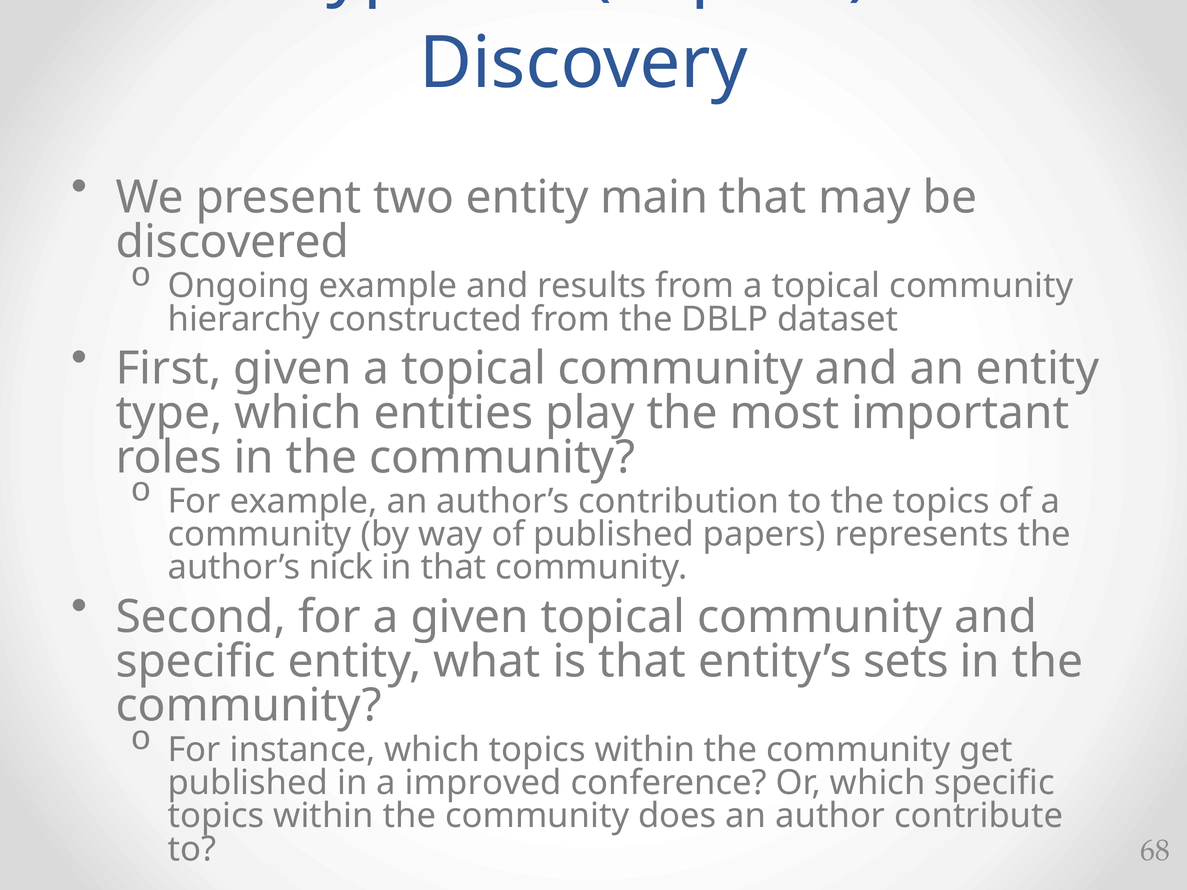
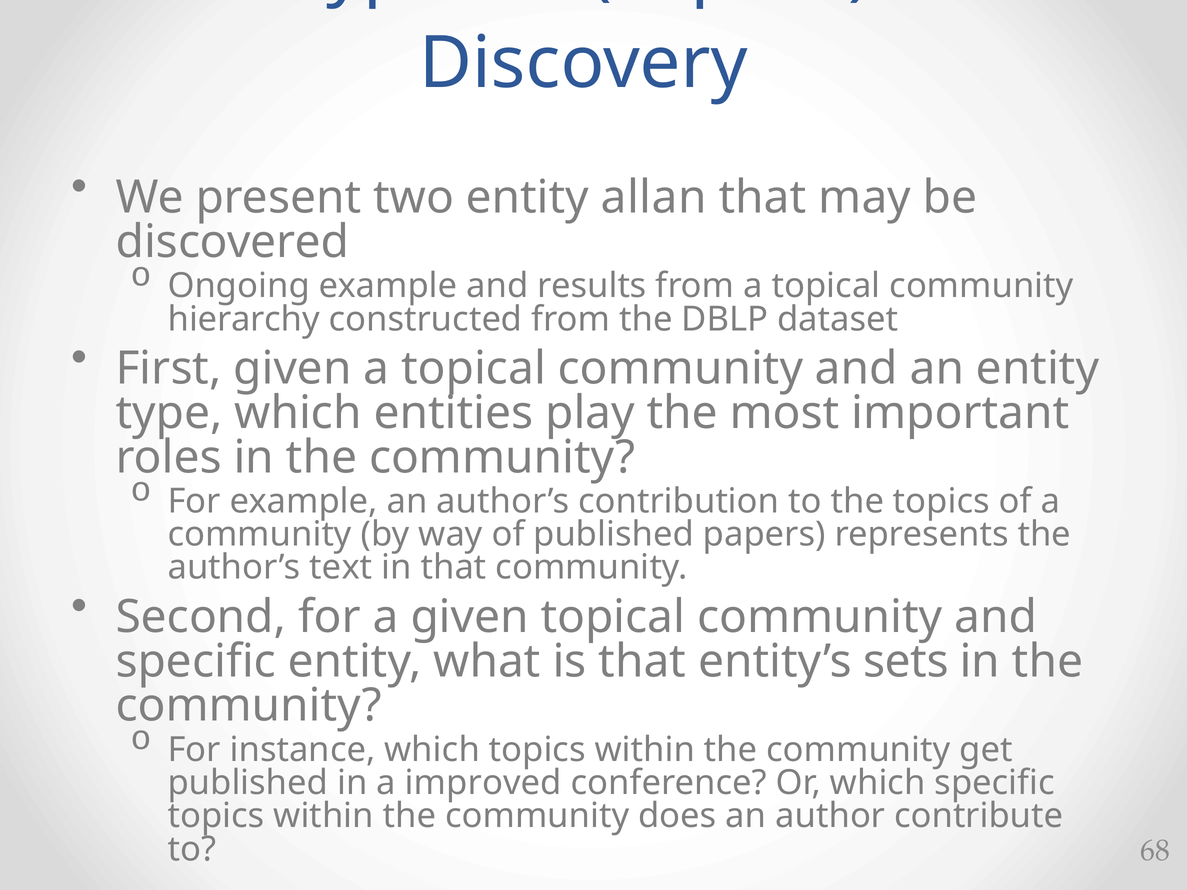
main: main -> allan (654, 198)
nick: nick -> text (341, 568)
